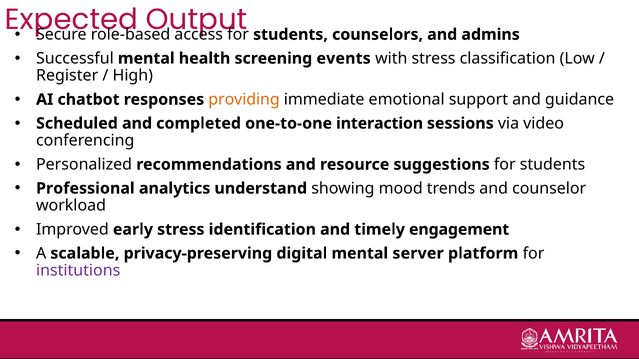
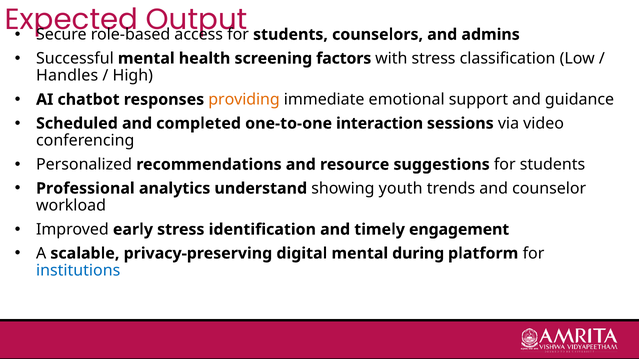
events: events -> factors (344, 58)
Register: Register -> Handles (67, 76)
mood: mood -> youth (401, 189)
server: server -> during (418, 254)
institutions colour: purple -> blue (78, 271)
